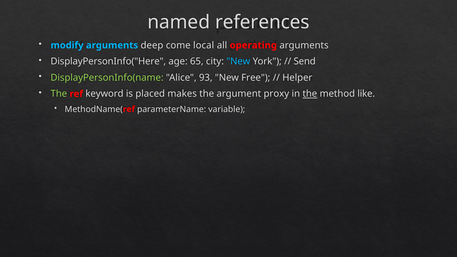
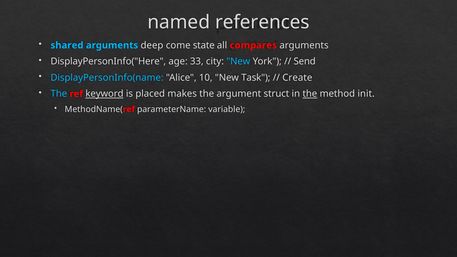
modify: modify -> shared (67, 45)
local: local -> state (204, 45)
operating: operating -> compares (253, 45)
65: 65 -> 33 (197, 61)
DisplayPersonInfo(name colour: light green -> light blue (107, 78)
93: 93 -> 10 (206, 78)
Free: Free -> Task (256, 78)
Helper: Helper -> Create (297, 78)
The colour: light green -> light blue (59, 94)
keyword underline: none -> present (104, 94)
proxy: proxy -> struct (276, 94)
like: like -> init (366, 94)
